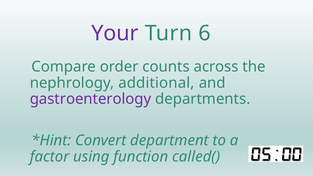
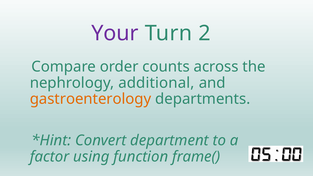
6: 6 -> 2 (204, 33)
gastroenterology colour: purple -> orange (91, 99)
called(: called( -> frame( (196, 157)
